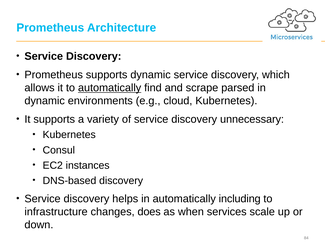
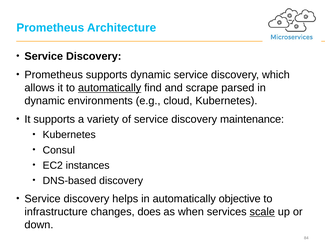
unnecessary: unnecessary -> maintenance (252, 119)
including: including -> objective (240, 199)
scale underline: none -> present (262, 212)
